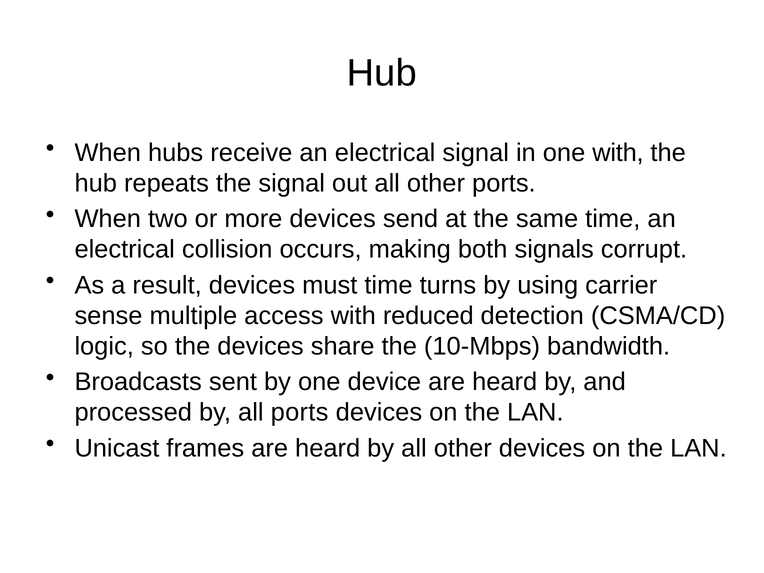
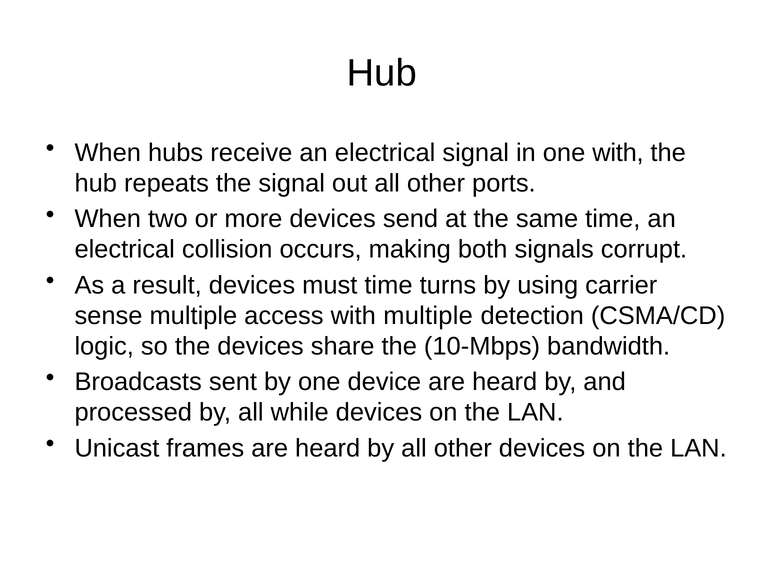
with reduced: reduced -> multiple (428, 316)
all ports: ports -> while (300, 412)
